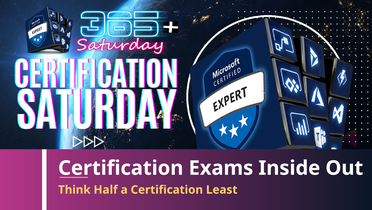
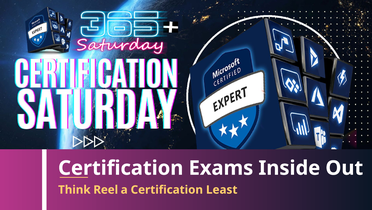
Half: Half -> Reel (106, 189)
